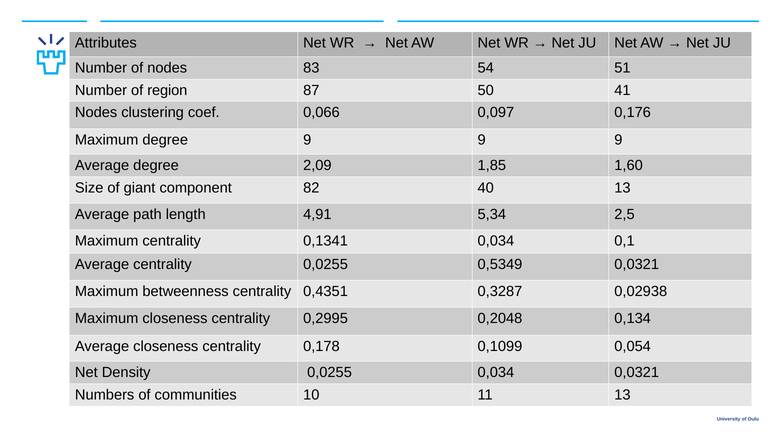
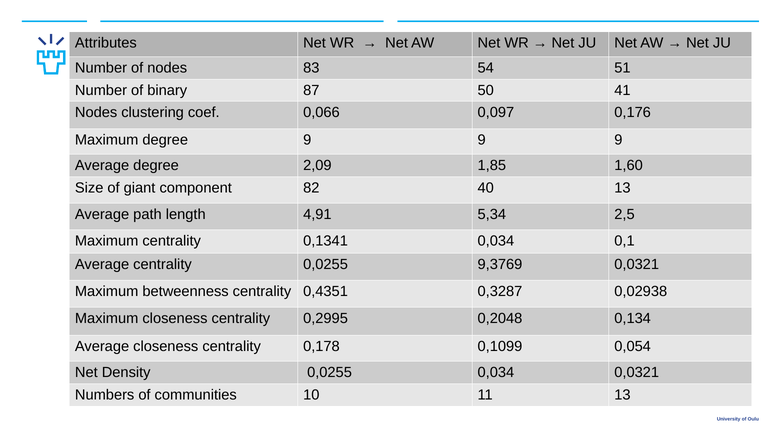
region: region -> binary (167, 90)
0,5349: 0,5349 -> 9,3769 (500, 264)
